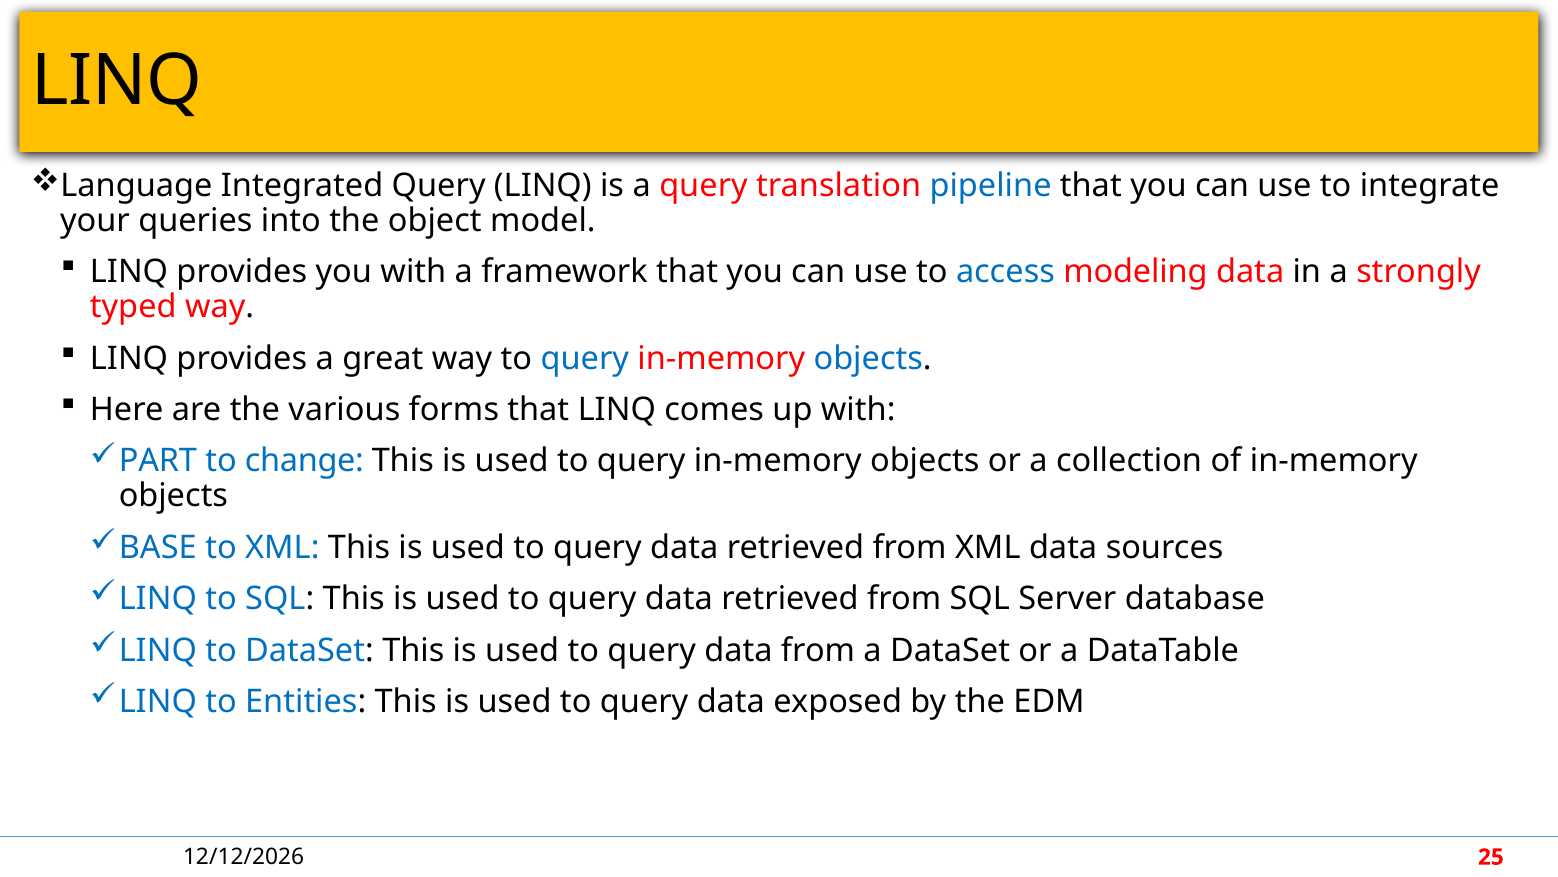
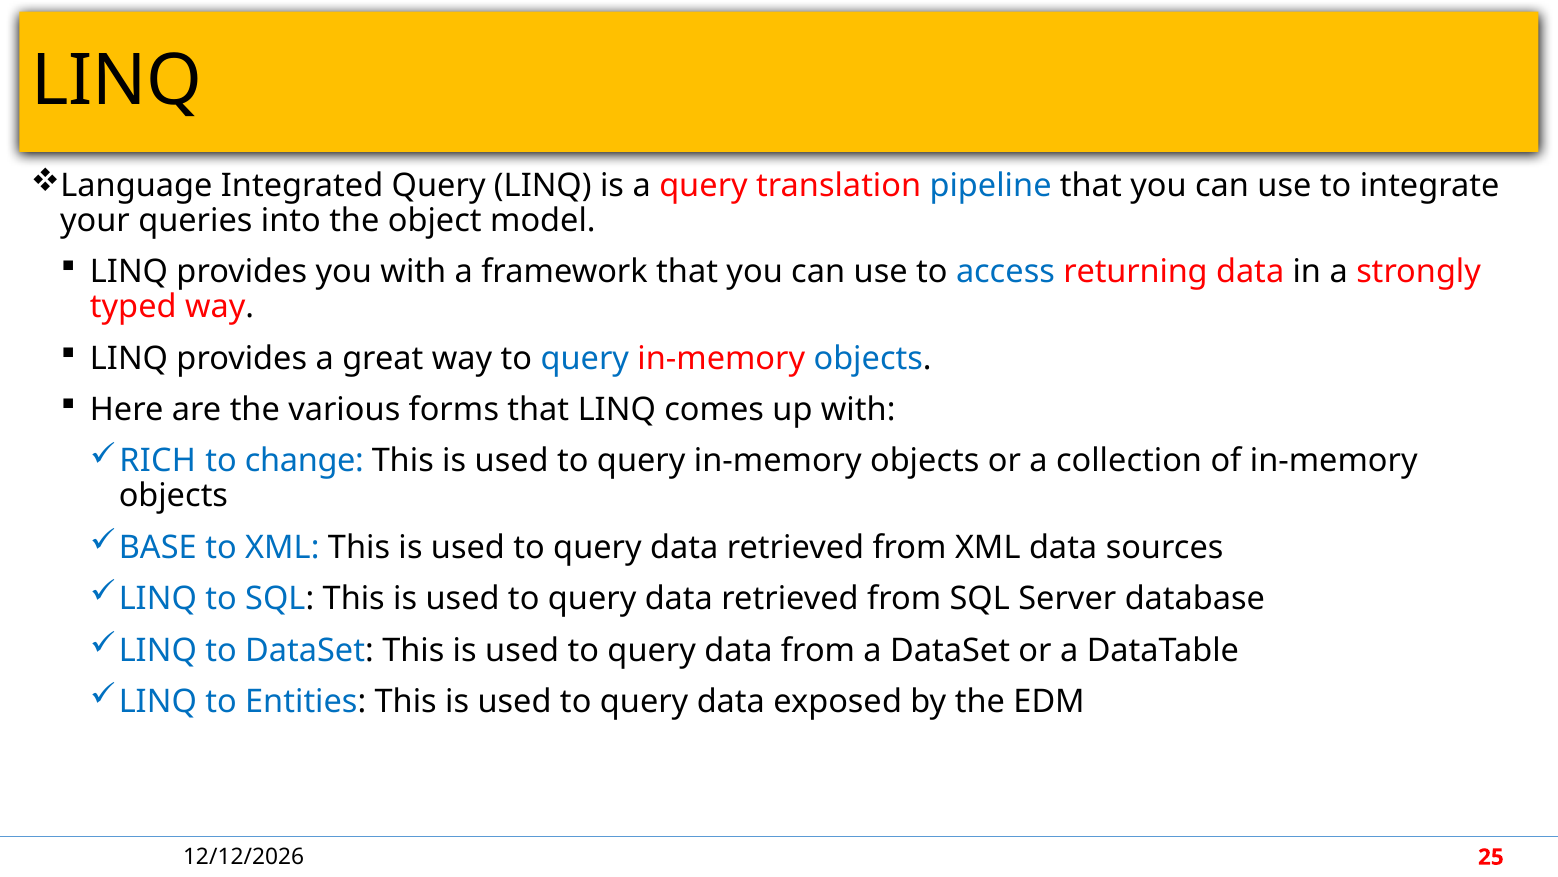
modeling: modeling -> returning (1136, 272)
PART: PART -> RICH (158, 461)
